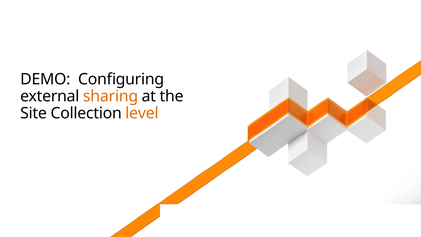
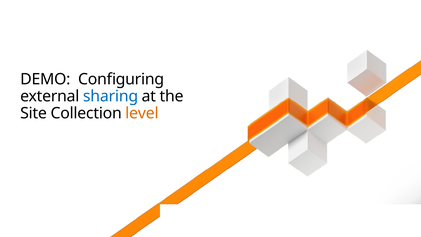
sharing colour: orange -> blue (111, 96)
